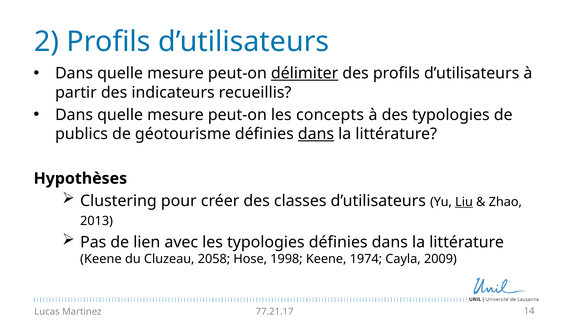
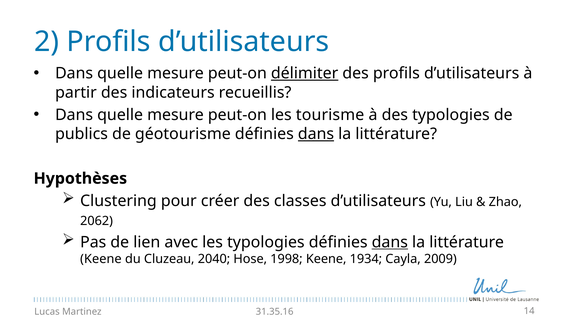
concepts: concepts -> tourisme (330, 115)
Liu underline: present -> none (464, 202)
2013: 2013 -> 2062 (97, 221)
dans underline: none -> present (390, 242)
2058: 2058 -> 2040 (214, 259)
1974: 1974 -> 1934 (366, 259)
77.21.17: 77.21.17 -> 31.35.16 (275, 312)
